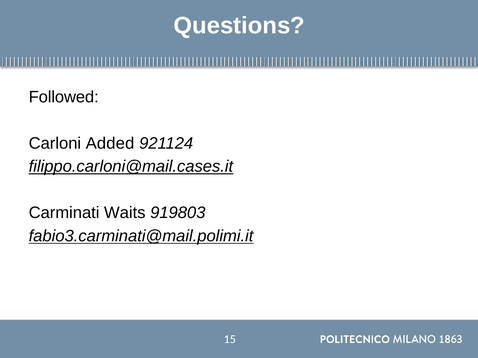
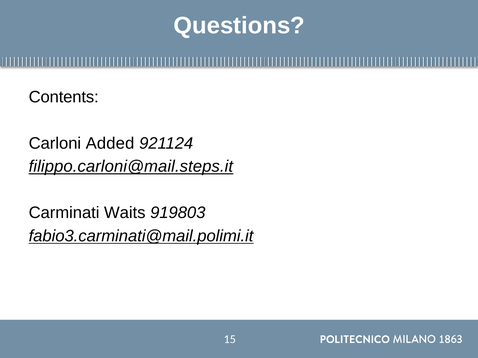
Followed: Followed -> Contents (64, 97)
filippo.carloni@mail.cases.it: filippo.carloni@mail.cases.it -> filippo.carloni@mail.steps.it (131, 167)
